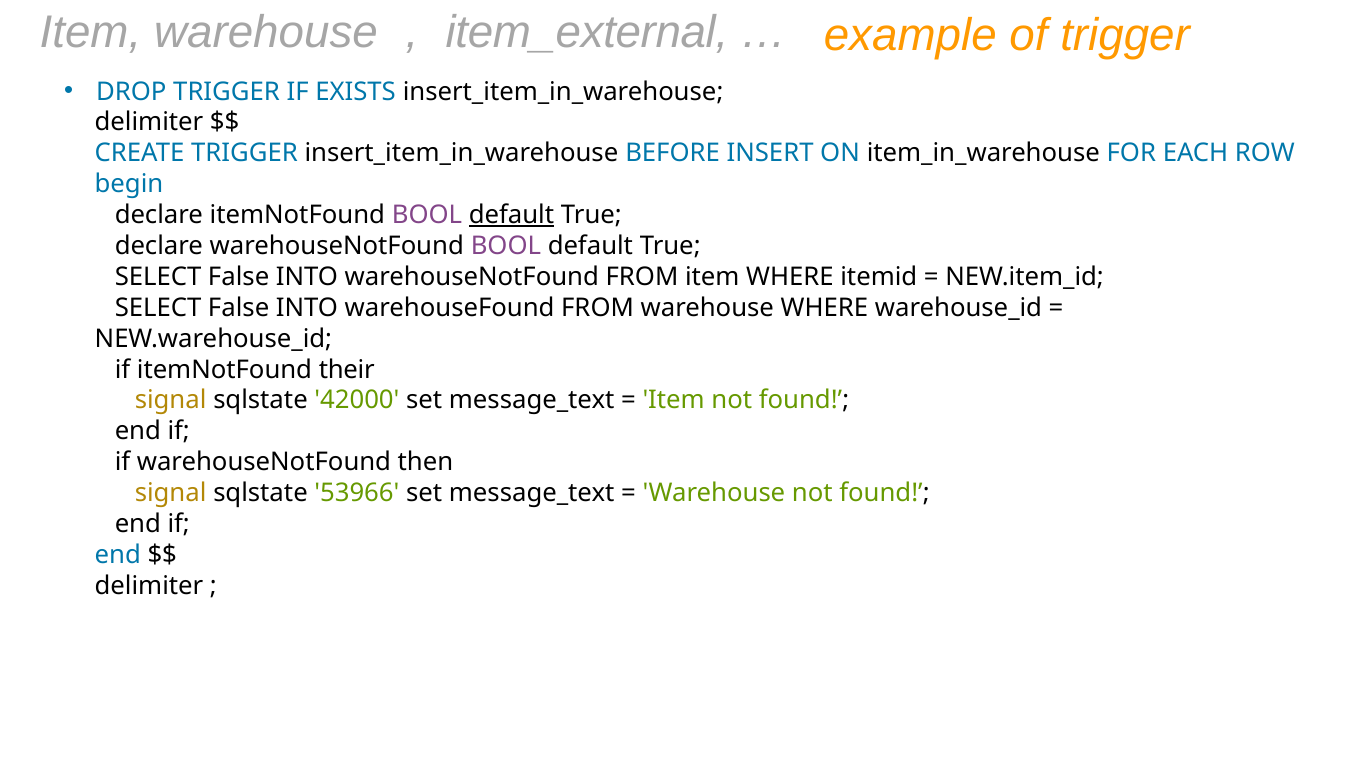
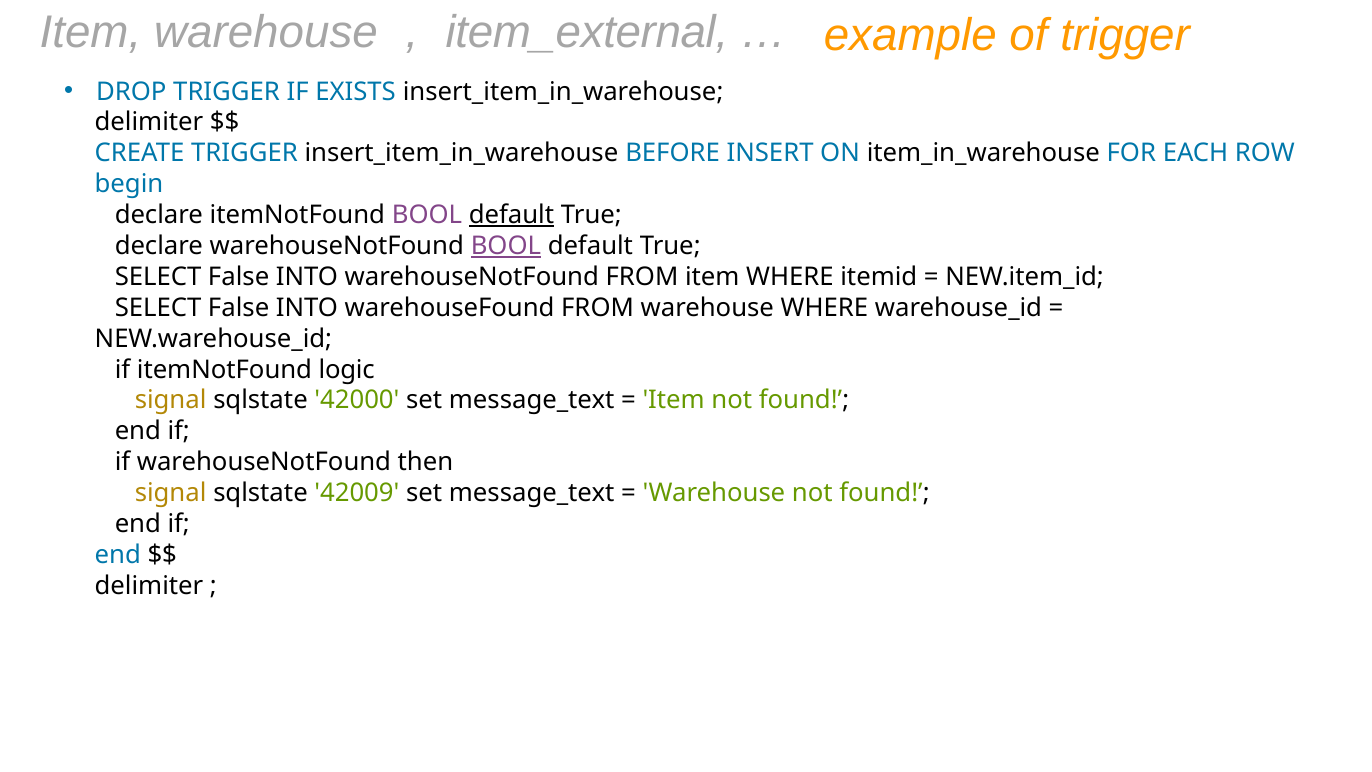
BOOL underline: none -> present (506, 246)
their: their -> logic (347, 369)
53966: 53966 -> 42009 (357, 493)
